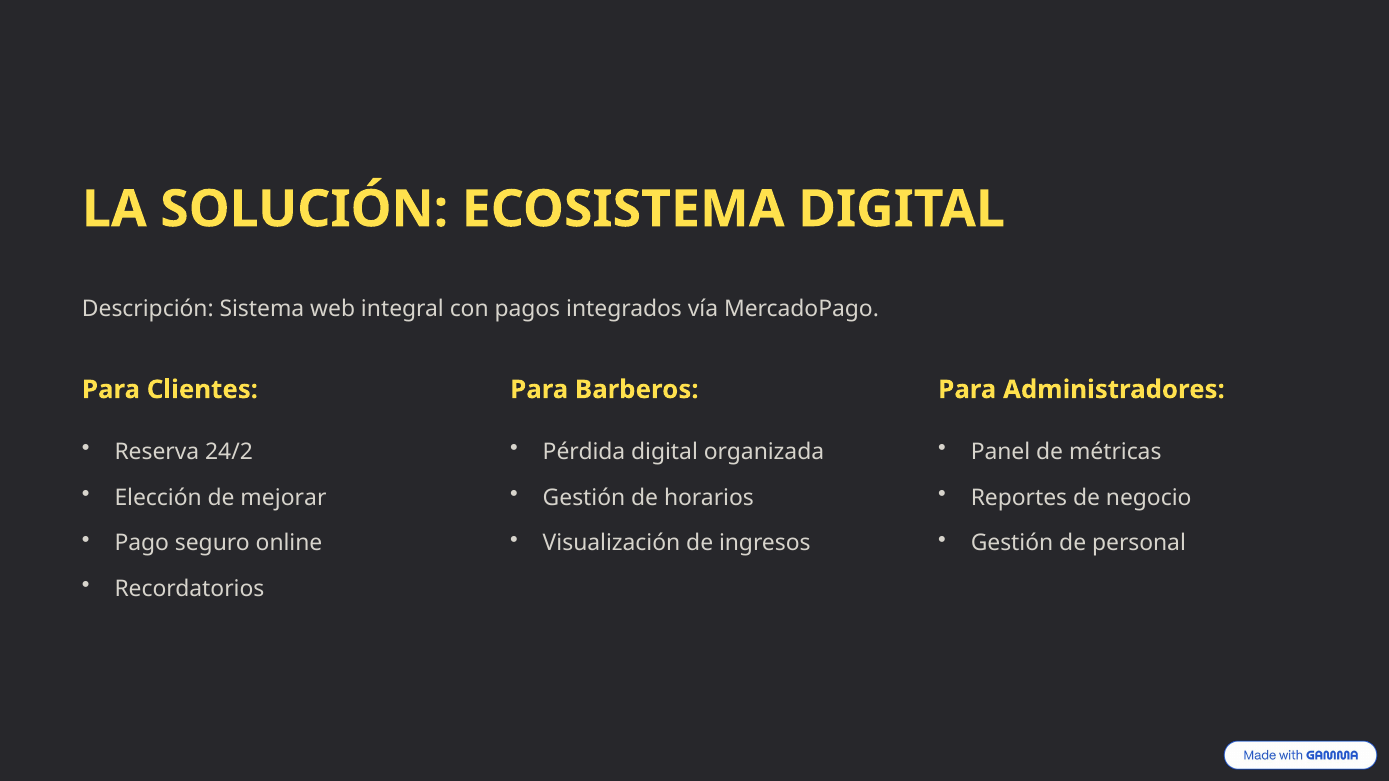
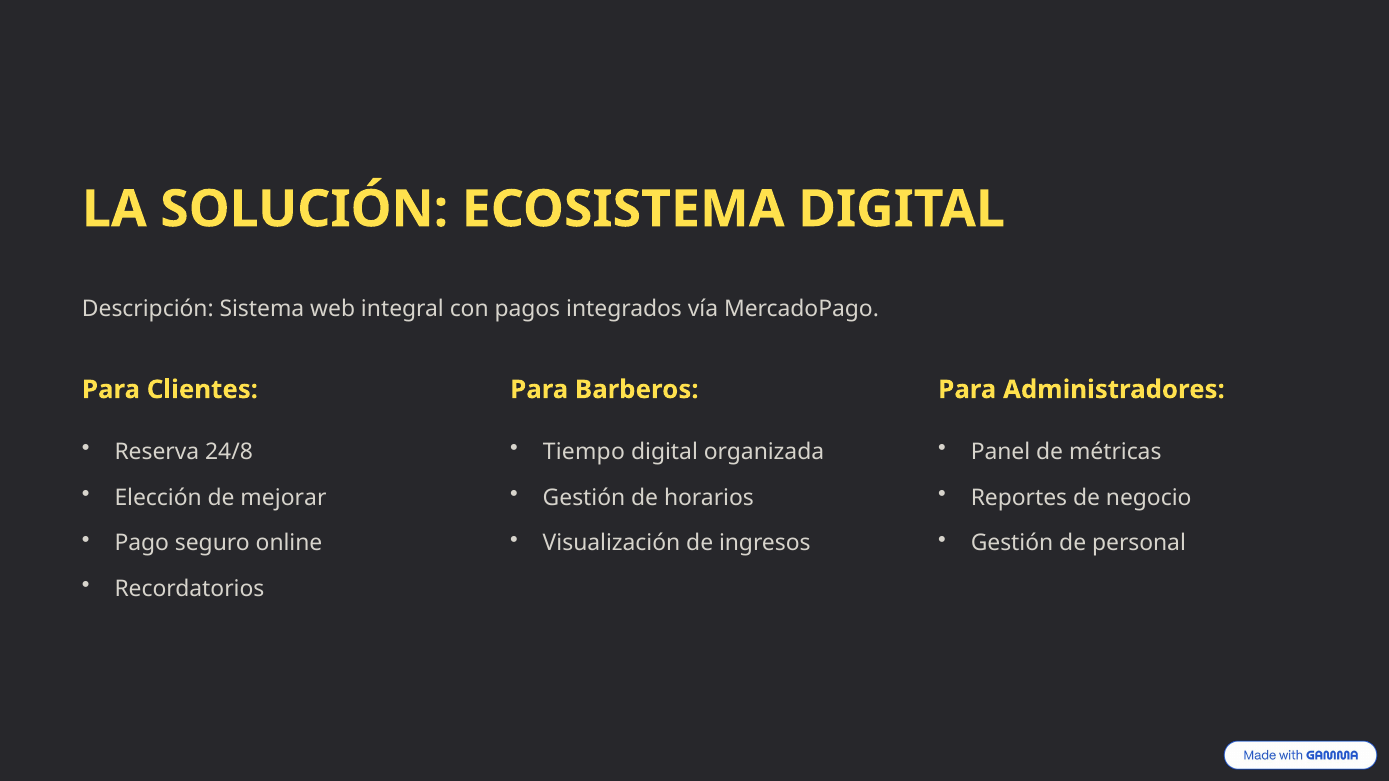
24/2: 24/2 -> 24/8 (229, 452)
Pérdida: Pérdida -> Tiempo (584, 452)
